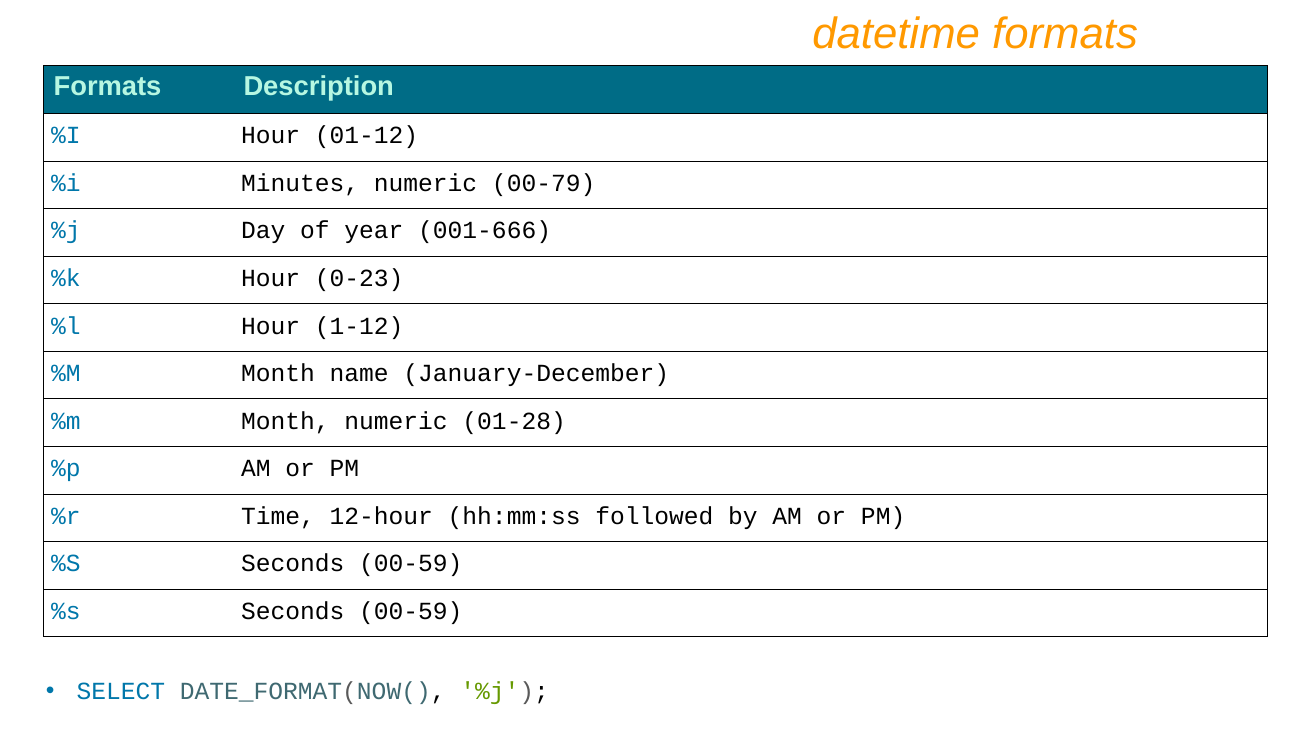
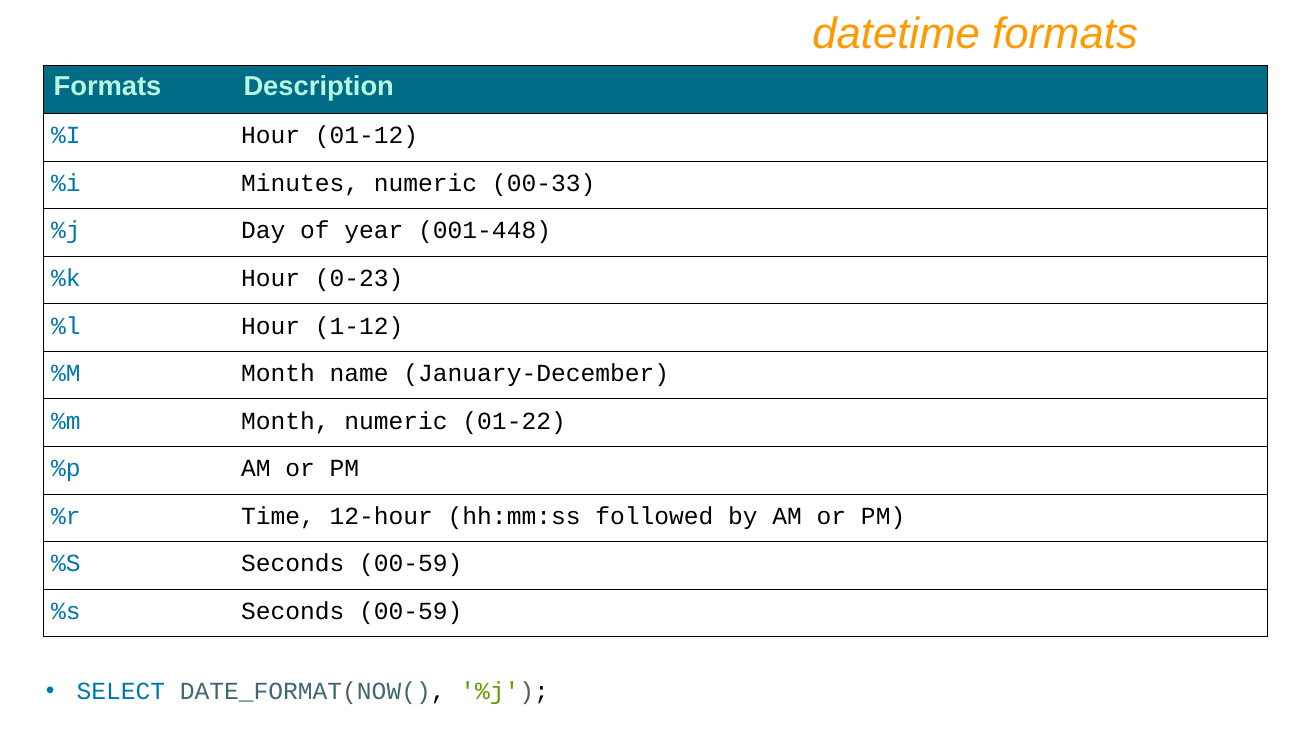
00-79: 00-79 -> 00-33 (544, 183)
001-666: 001-666 -> 001-448 (485, 231)
01-28: 01-28 -> 01-22 (514, 421)
